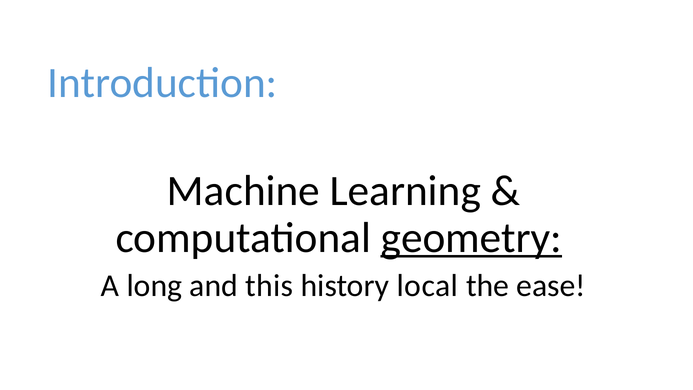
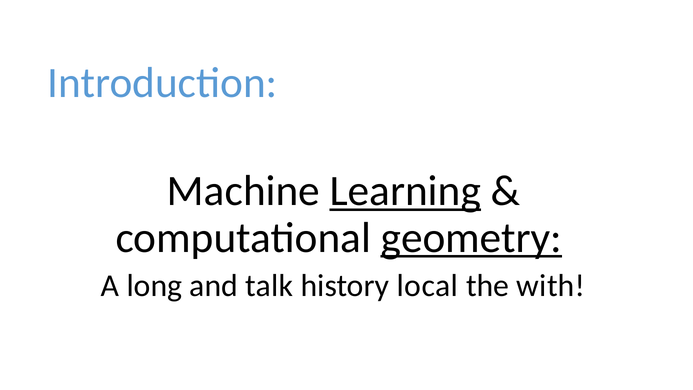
Learning underline: none -> present (405, 191)
this: this -> talk (269, 286)
ease: ease -> with (551, 286)
